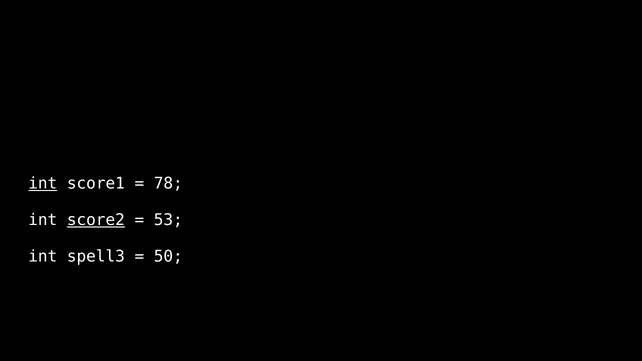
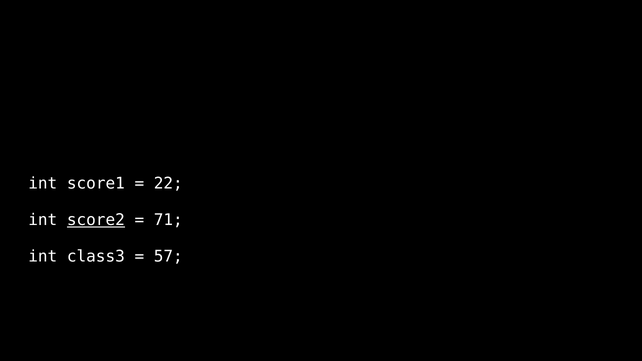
int underline: present -> none (43, 184)
78: 78 -> 22 (168, 184)
53: 53 -> 71 (168, 220)
spell3: spell3 -> class3 (96, 257)
50: 50 -> 57 (168, 257)
